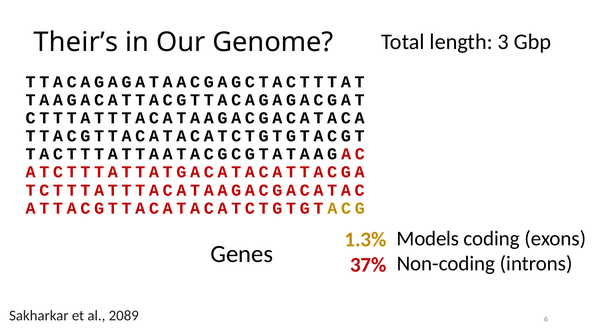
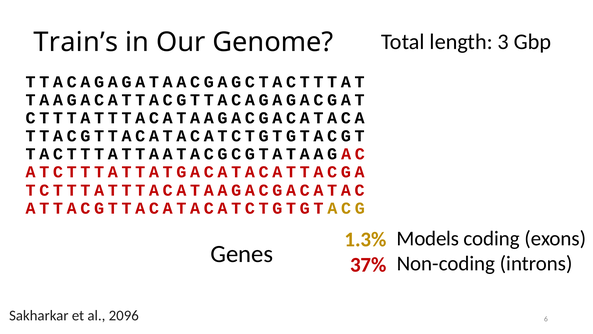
Their’s: Their’s -> Train’s (76, 42)
2089: 2089 -> 2096 (124, 315)
